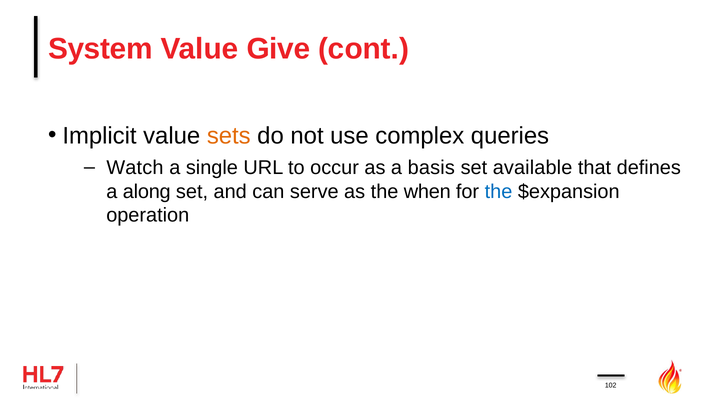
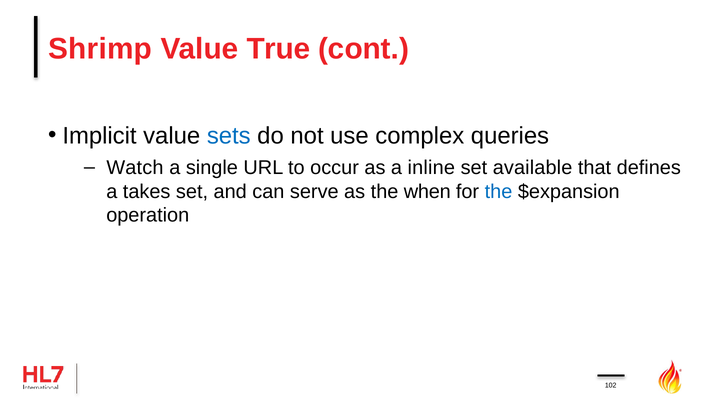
System: System -> Shrimp (100, 49)
Give: Give -> True (278, 49)
sets colour: orange -> blue (229, 136)
basis: basis -> inline (431, 168)
along: along -> takes (147, 191)
